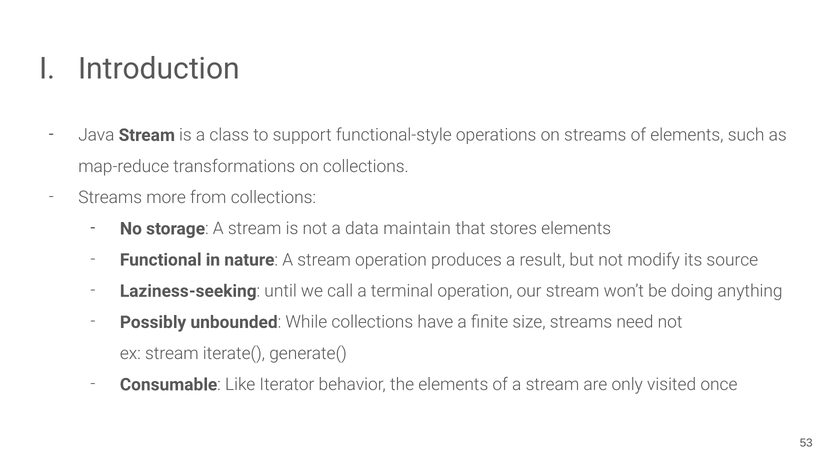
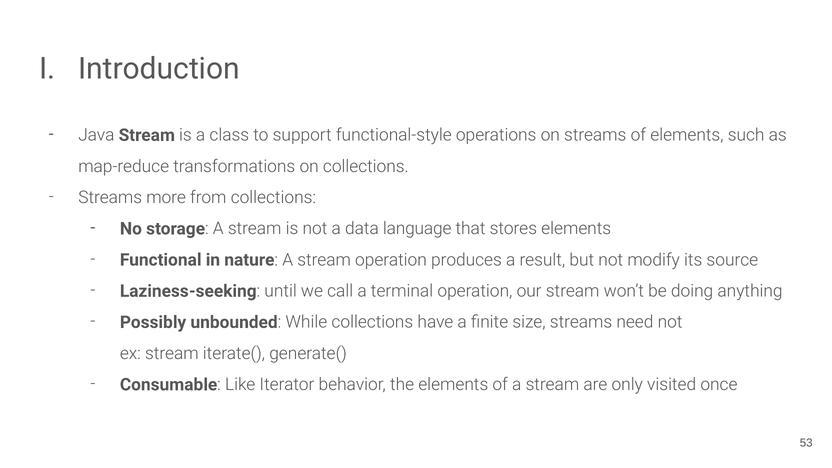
maintain: maintain -> language (417, 229)
